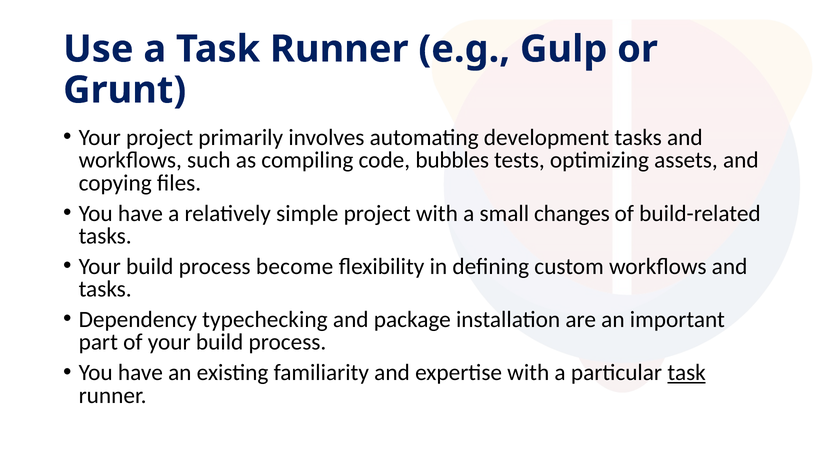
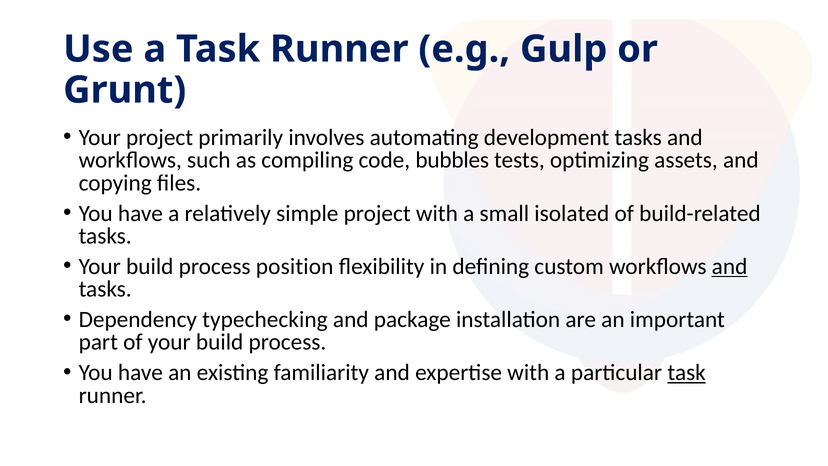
changes: changes -> isolated (572, 213)
become: become -> position (295, 266)
and underline: none -> present (730, 266)
